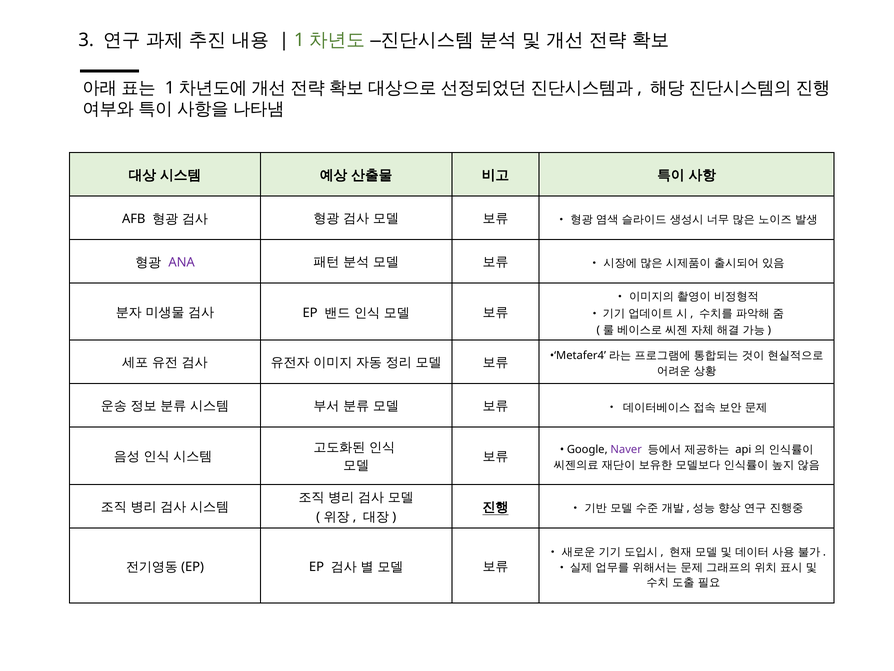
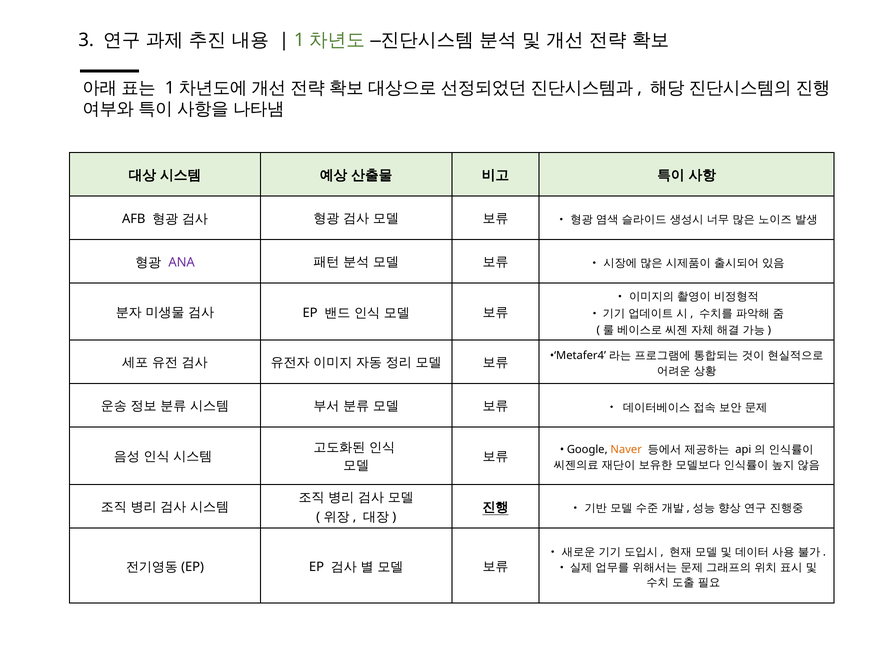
Naver colour: purple -> orange (626, 449)
